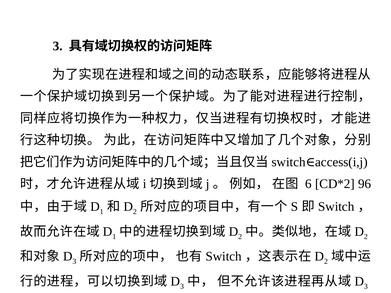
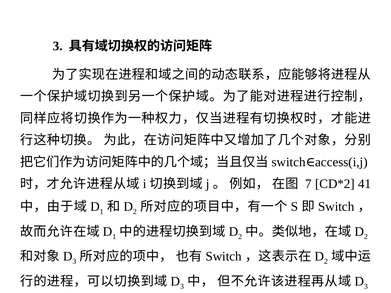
6: 6 -> 7 (308, 184)
96: 96 -> 41 (365, 184)
